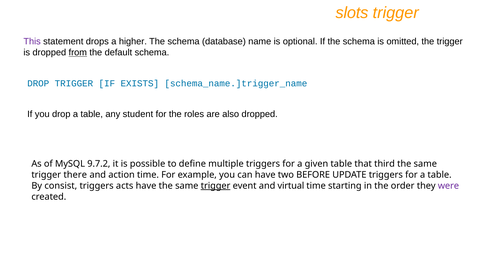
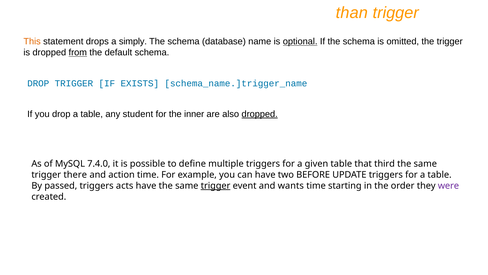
slots: slots -> than (352, 13)
This colour: purple -> orange (32, 41)
higher: higher -> simply (133, 41)
optional underline: none -> present (300, 41)
roles: roles -> inner (194, 114)
dropped underline: none -> present (260, 114)
9.7.2: 9.7.2 -> 7.4.0 (99, 163)
consist: consist -> passed (61, 185)
virtual: virtual -> wants (291, 185)
